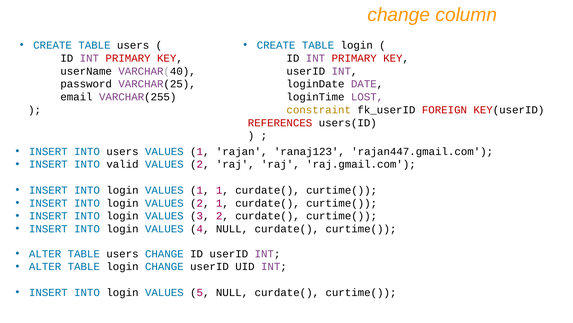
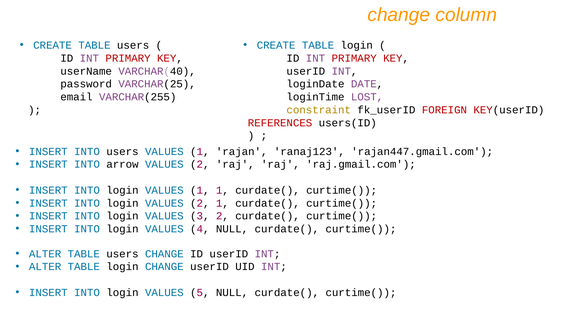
valid: valid -> arrow (122, 164)
